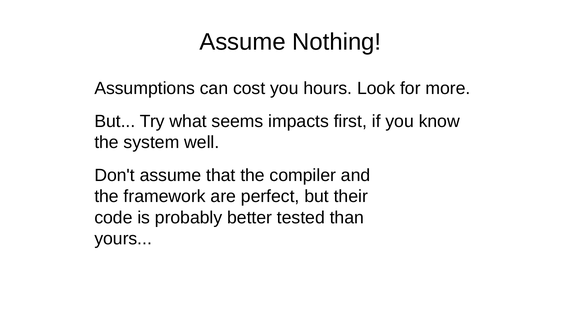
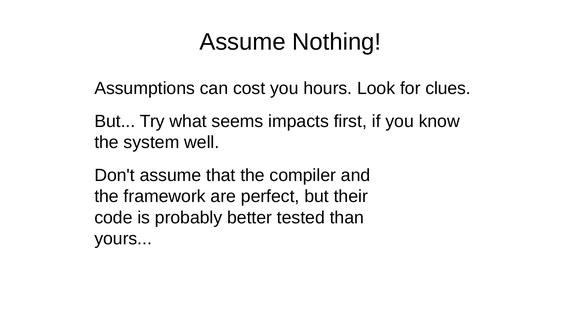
more: more -> clues (448, 88)
